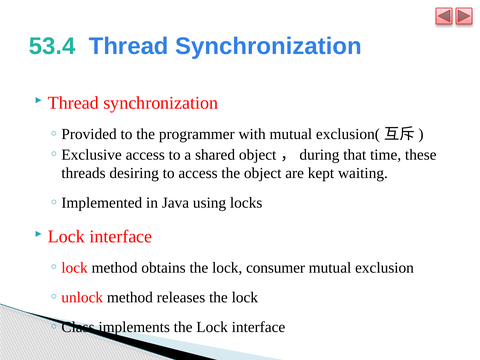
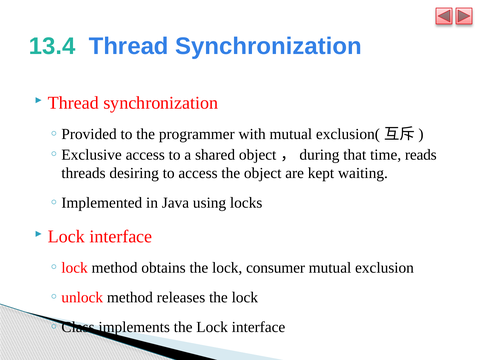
53.4: 53.4 -> 13.4 (52, 46)
these: these -> reads (421, 155)
